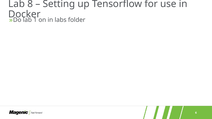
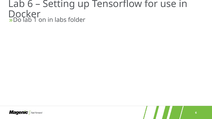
Lab 8: 8 -> 6 (30, 4)
